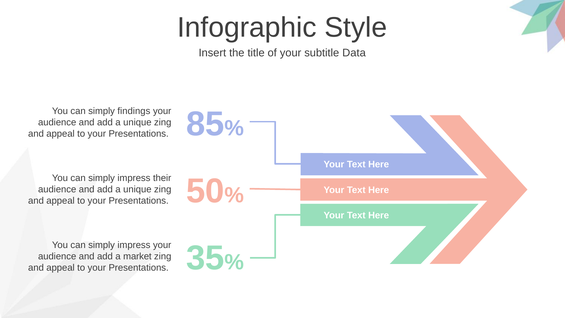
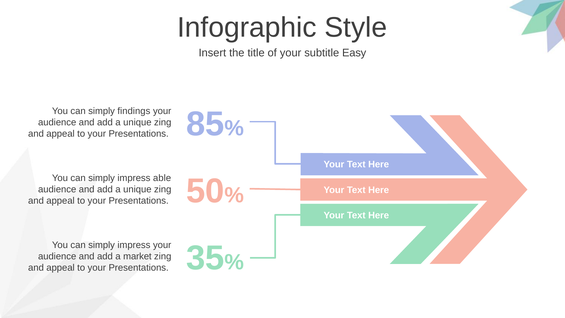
Data: Data -> Easy (354, 53)
their: their -> able (162, 178)
